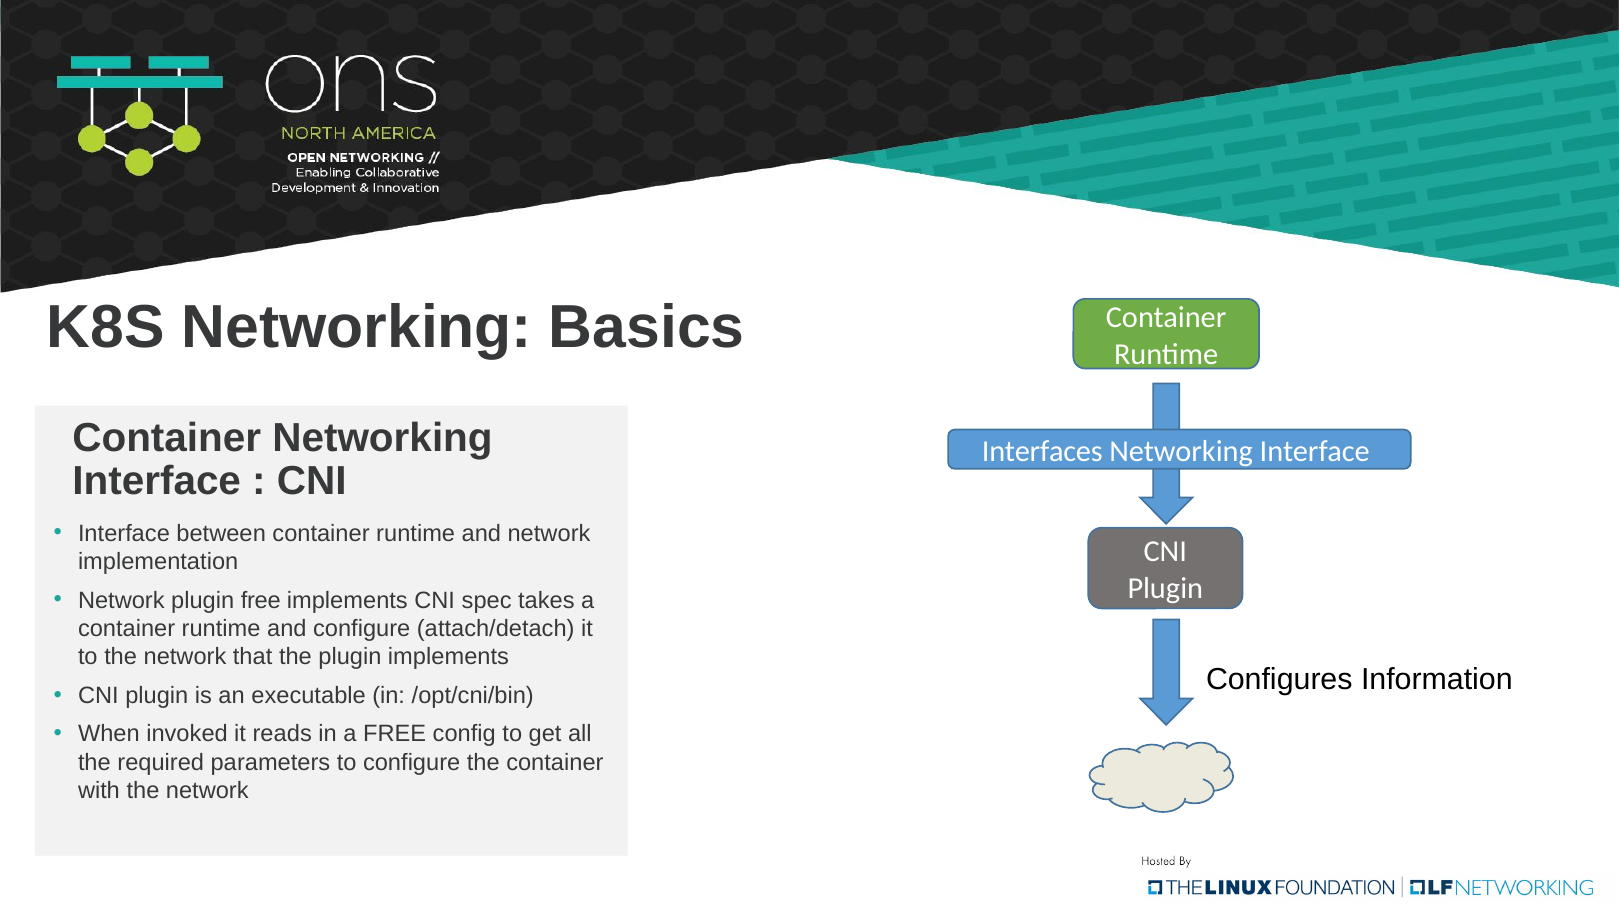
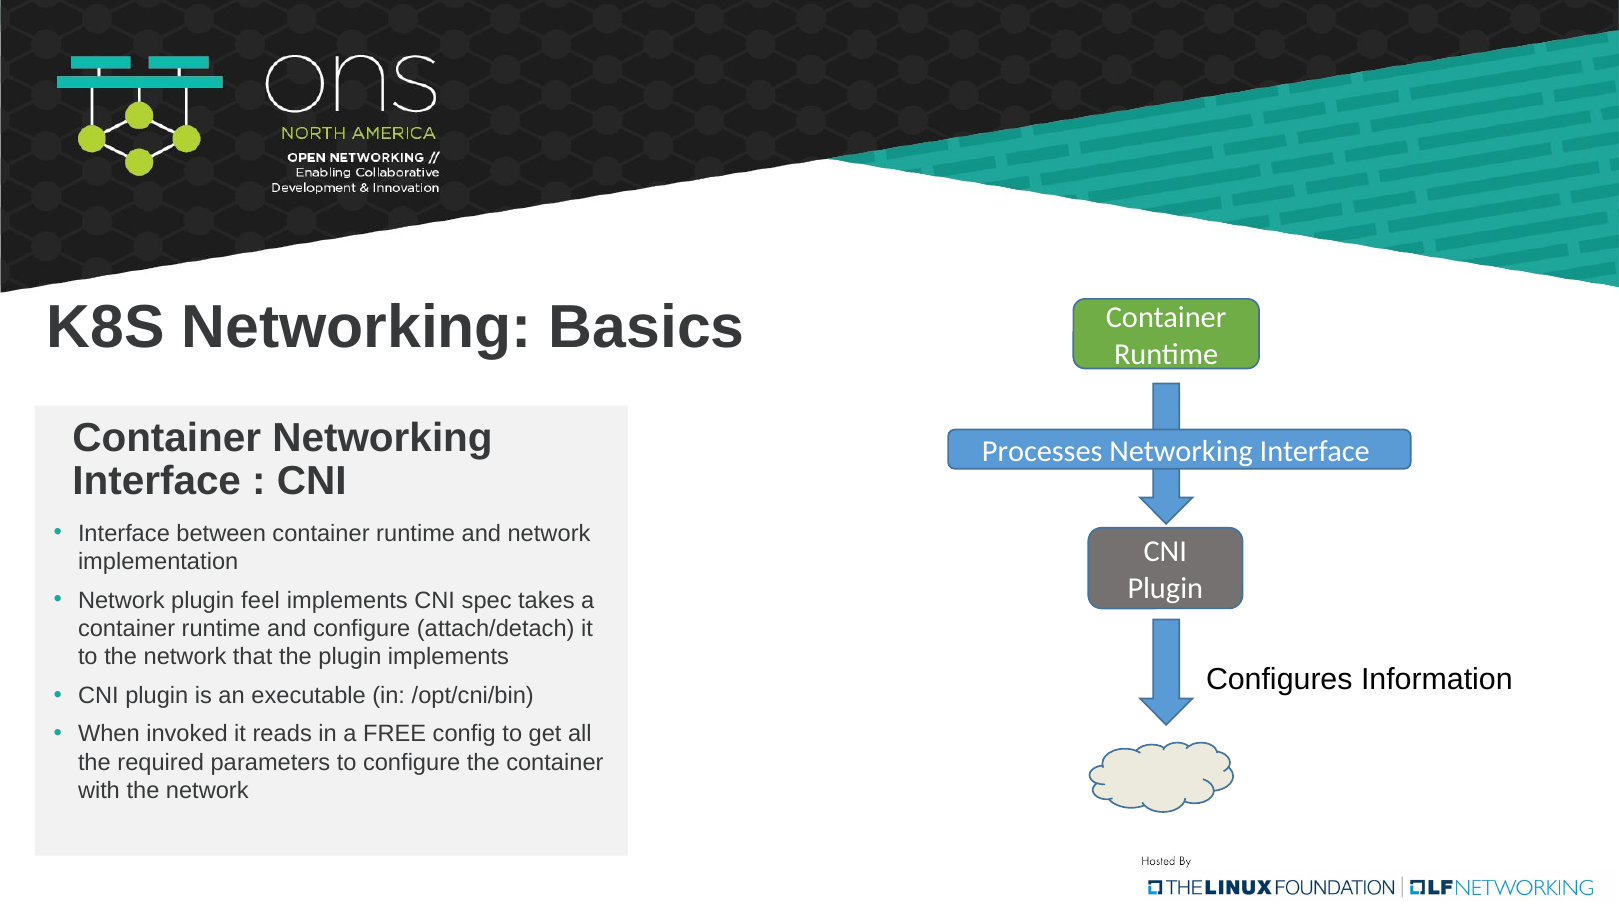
Interfaces: Interfaces -> Processes (1042, 451)
plugin free: free -> feel (261, 600)
